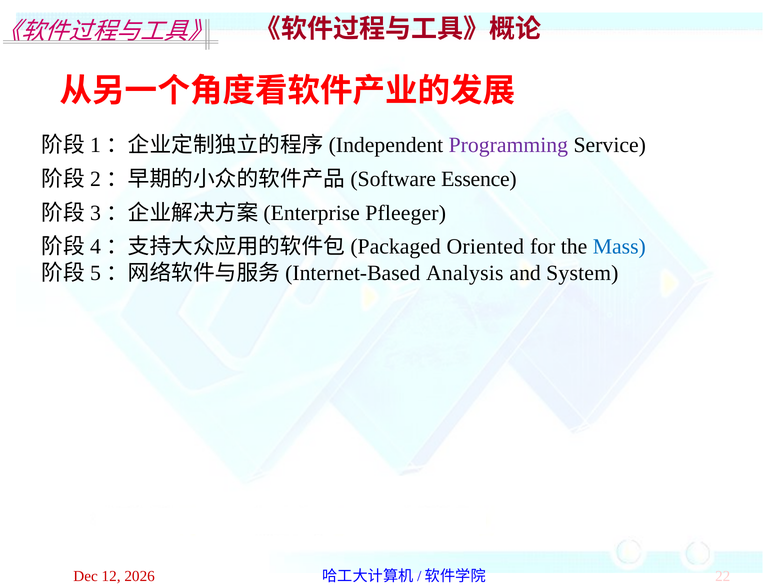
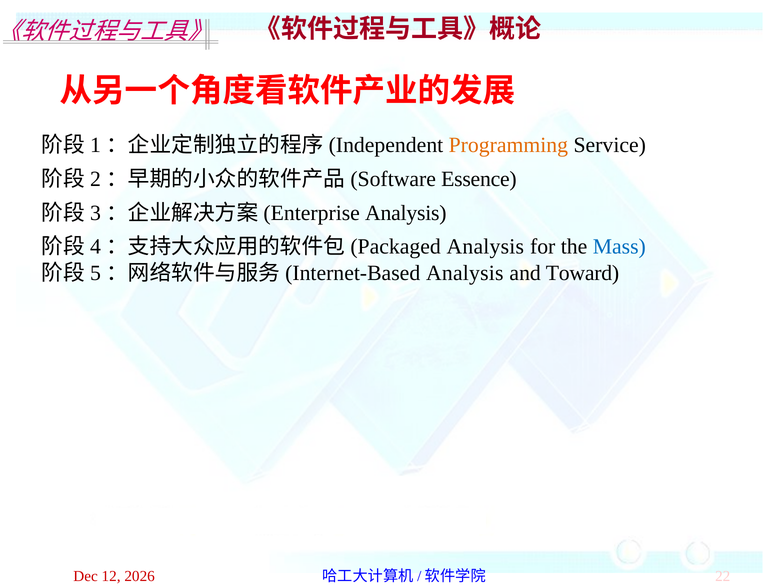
Programming colour: purple -> orange (508, 145)
Pfleeger: Pfleeger -> Analysis (406, 213)
Oriented: Oriented -> Analysis (485, 247)
System: System -> Toward (583, 273)
